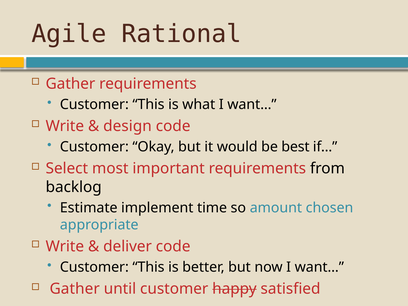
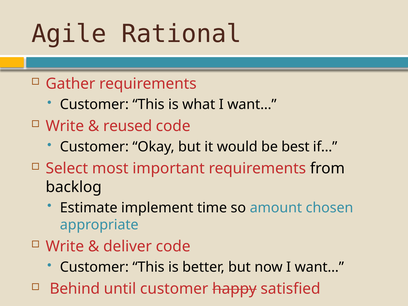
design: design -> reused (128, 126)
Gather: Gather -> Behind (75, 289)
